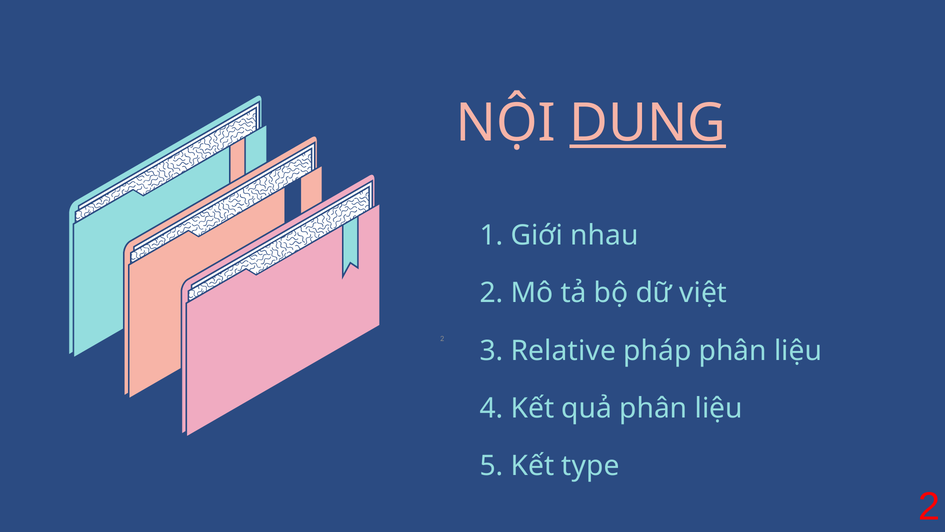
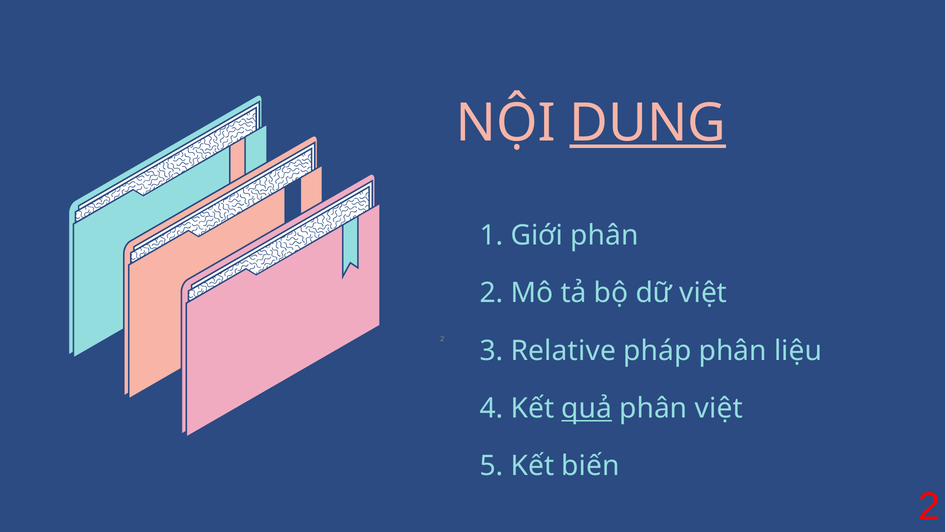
Giới nhau: nhau -> phân (604, 235)
quả underline: none -> present (587, 408)
liệu: liệu -> việt (719, 408)
type: type -> biến (590, 466)
